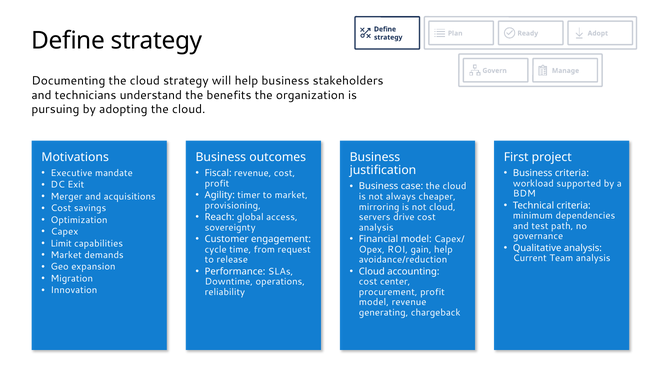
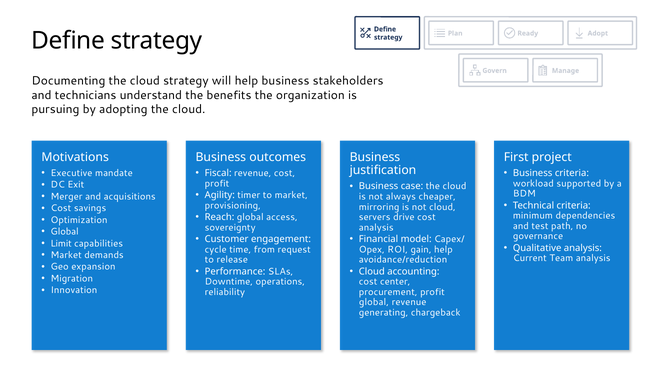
Capex: Capex -> Global (65, 232)
model: model -> global (374, 302)
